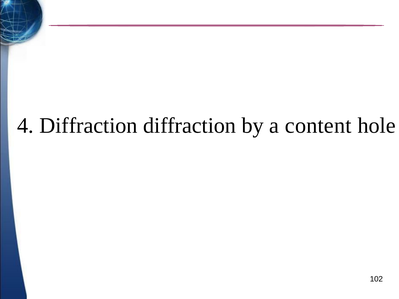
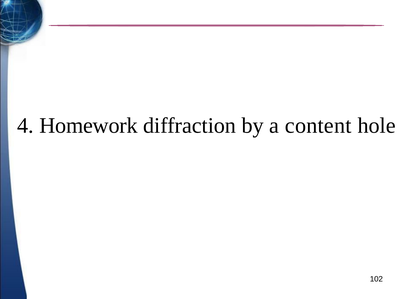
4 Diffraction: Diffraction -> Homework (89, 126)
